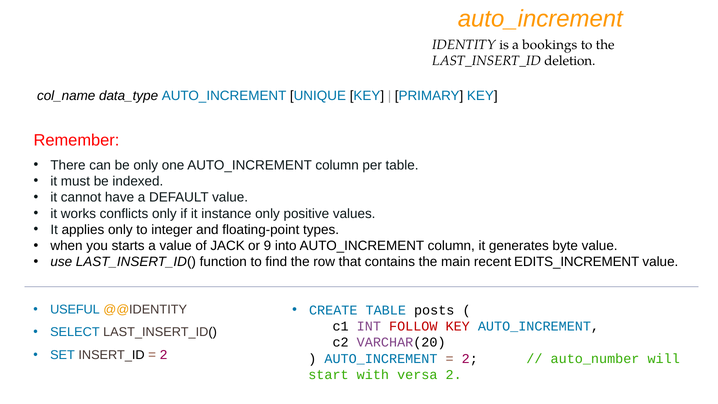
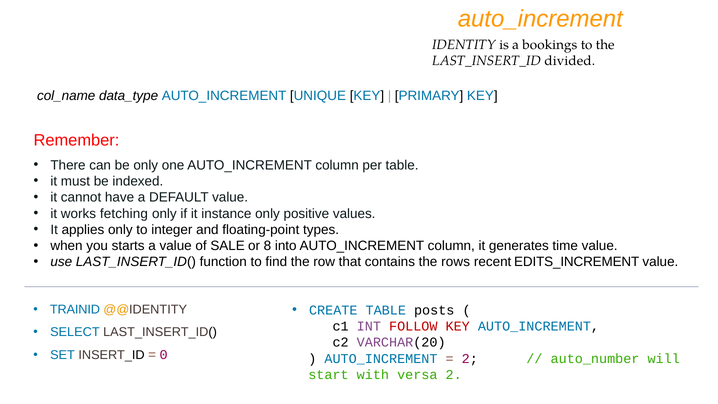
deletion: deletion -> divided (570, 61)
conflicts: conflicts -> fetching (124, 213)
JACK: JACK -> SALE (228, 246)
9: 9 -> 8 (267, 246)
byte: byte -> time (565, 246)
main: main -> rows (456, 262)
USEFUL: USEFUL -> TRAINID (75, 310)
2: 2 -> 0 (164, 355)
